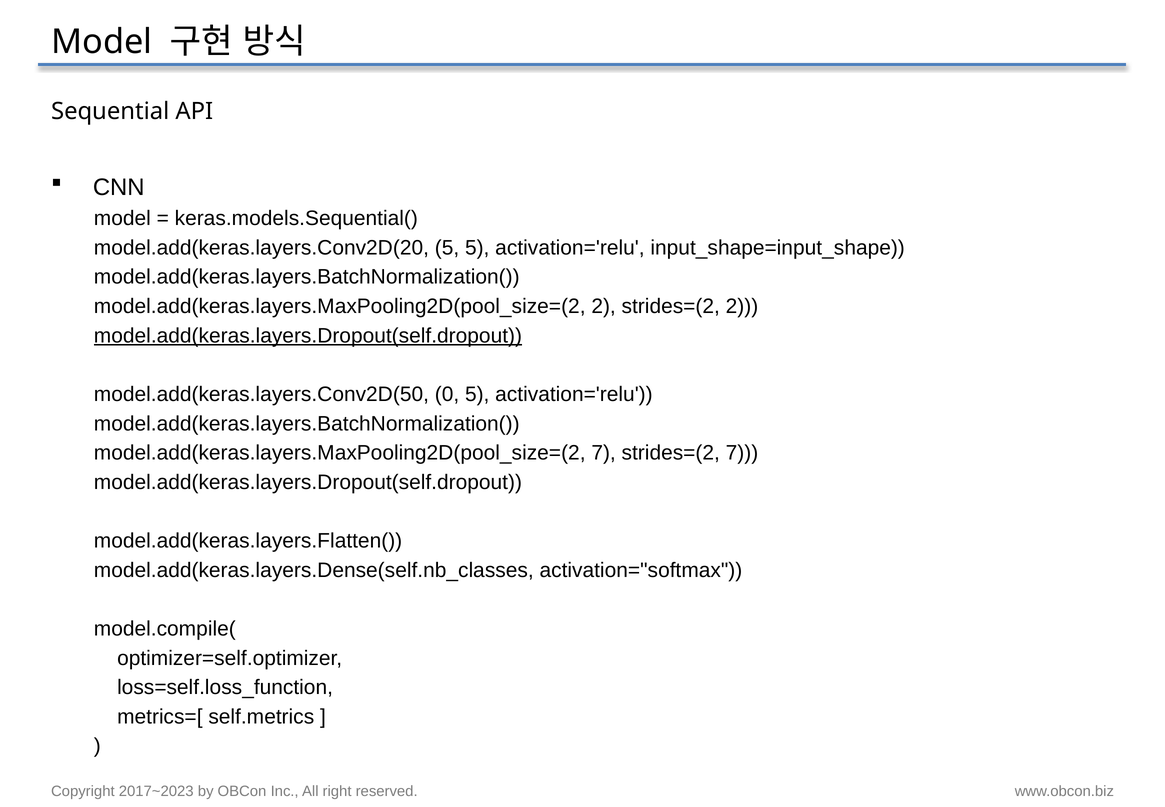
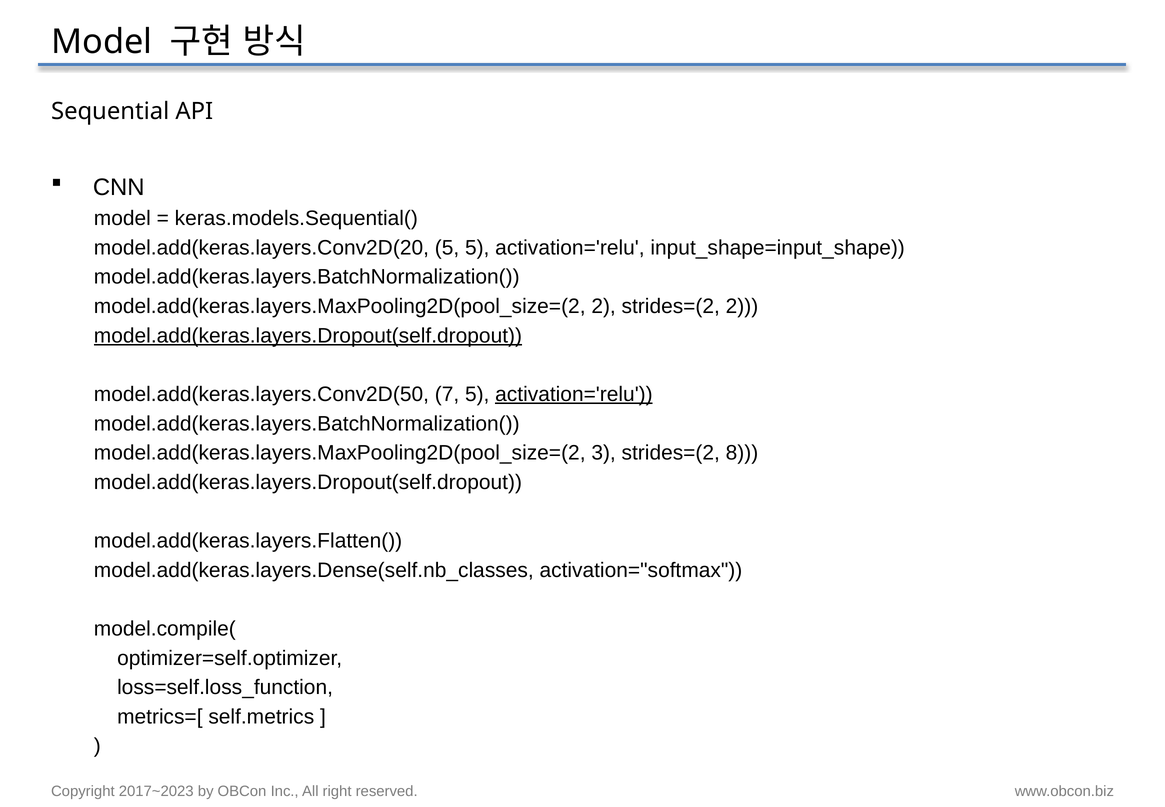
0: 0 -> 7 (447, 394)
activation='relu underline: none -> present (574, 394)
model.add(keras.layers.MaxPooling2D(pool_size=(2 7: 7 -> 3 (604, 453)
strides=(2 7: 7 -> 8 (742, 453)
